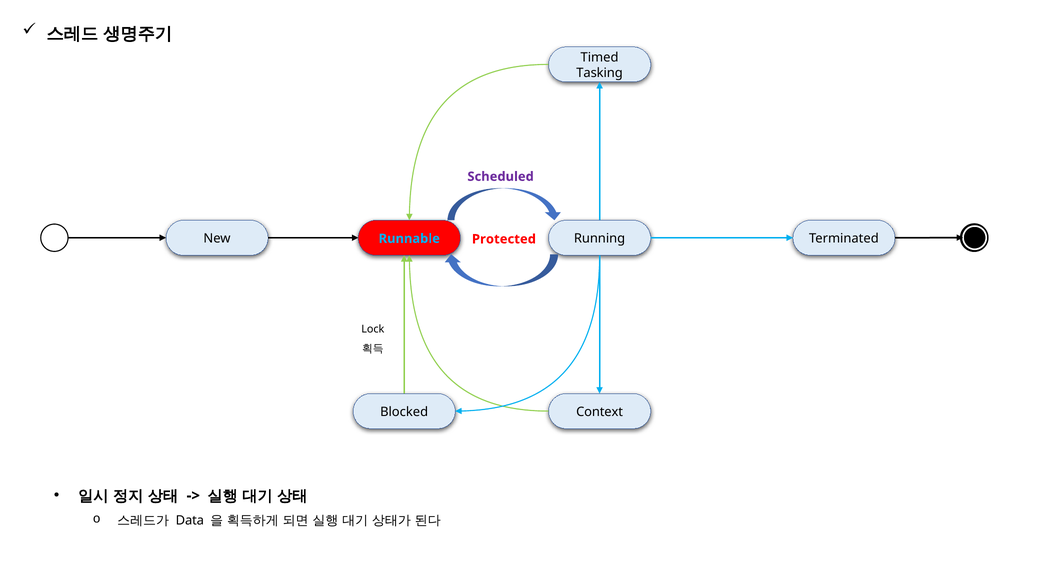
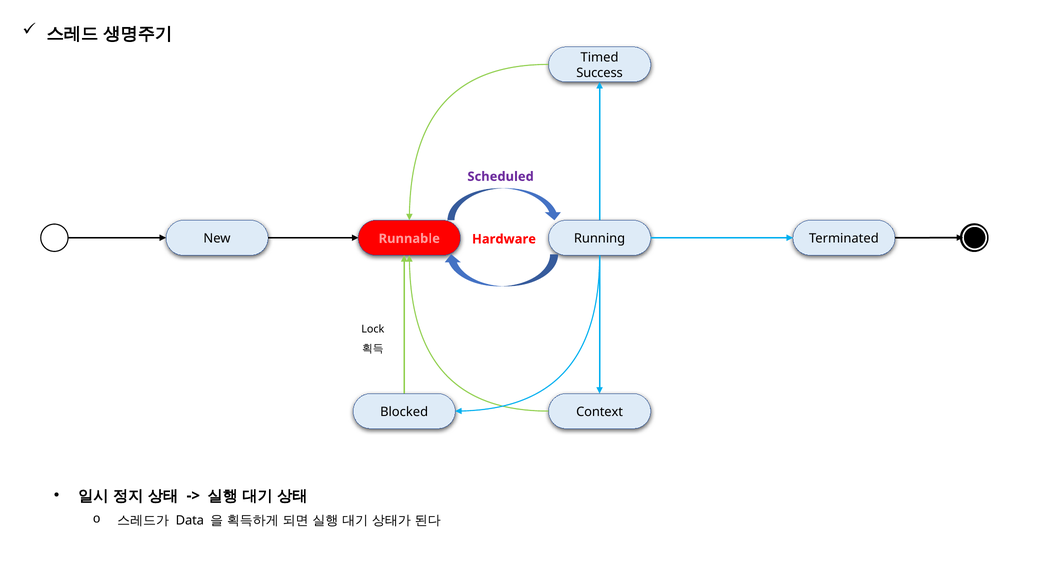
Tasking: Tasking -> Success (600, 73)
Runnable colour: light blue -> pink (409, 239)
Protected: Protected -> Hardware (504, 239)
